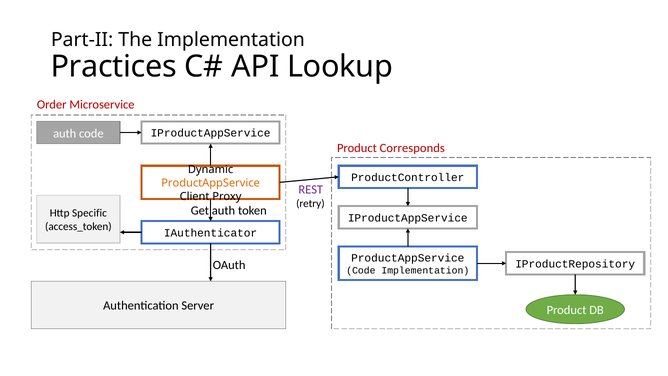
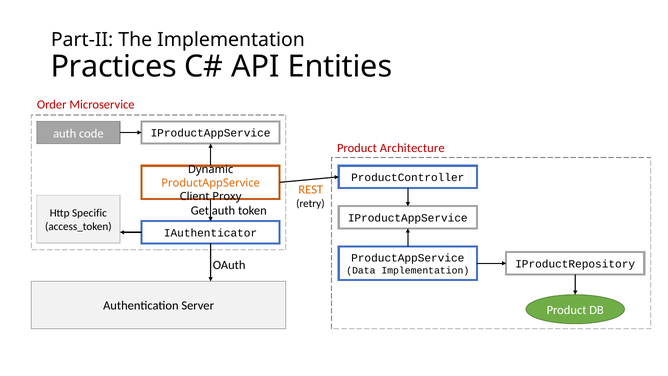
Lookup: Lookup -> Entities (340, 67)
Corresponds: Corresponds -> Architecture (412, 148)
REST colour: purple -> orange (311, 189)
Code: Code -> Data (361, 270)
